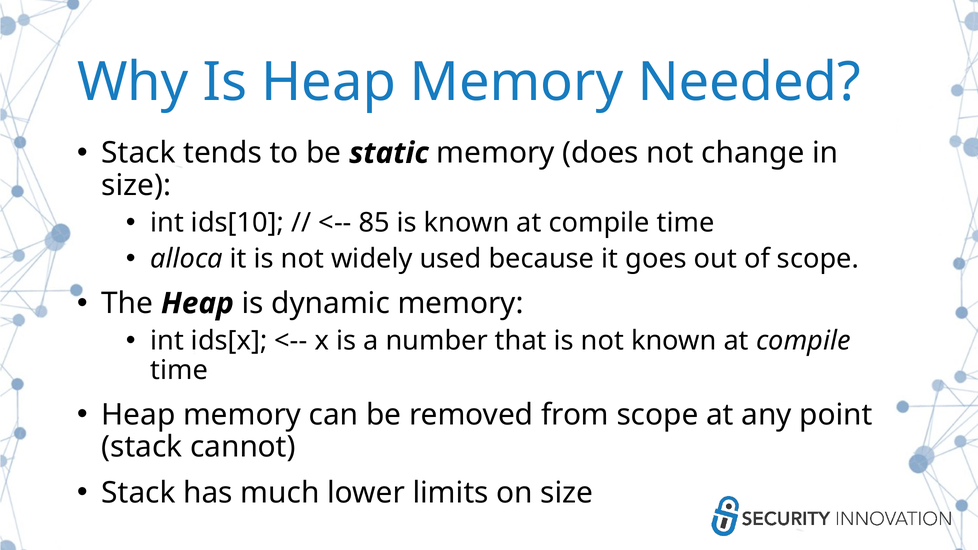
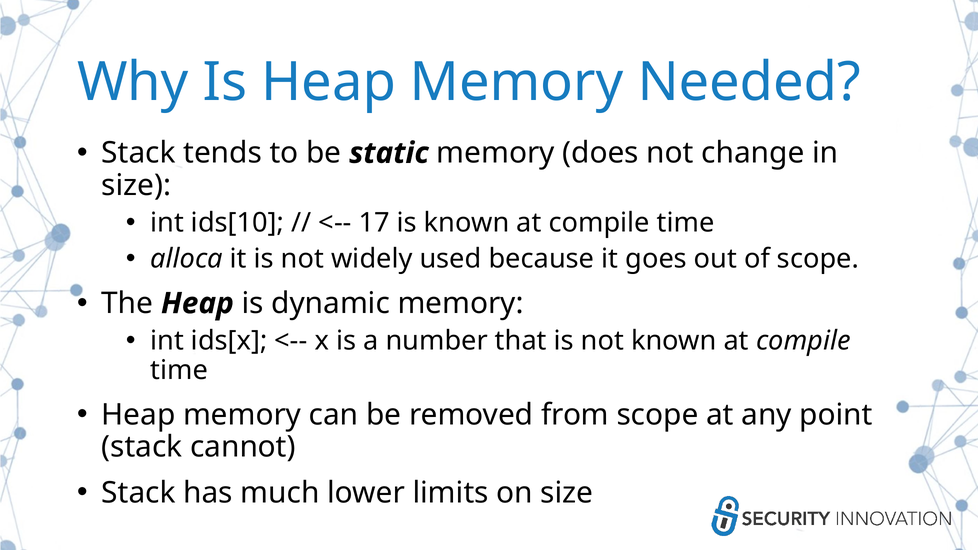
85: 85 -> 17 (374, 223)
